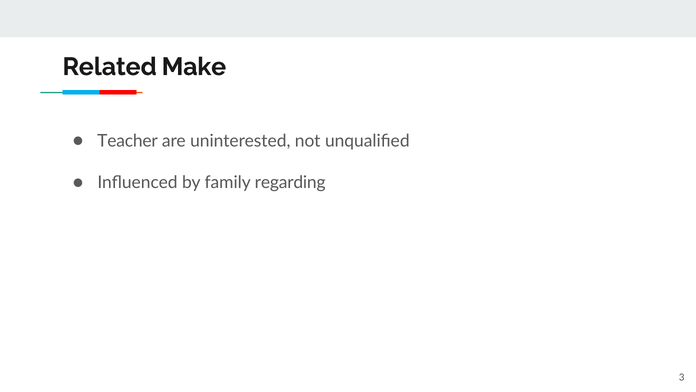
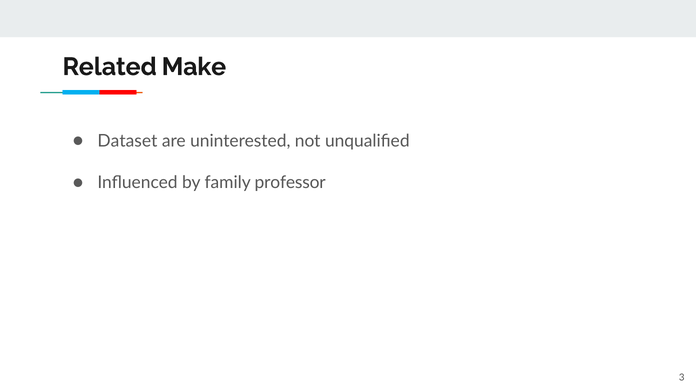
Teacher: Teacher -> Dataset (127, 141)
regarding: regarding -> professor (290, 183)
